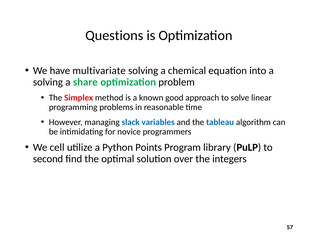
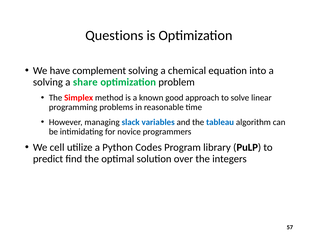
multivariate: multivariate -> complement (99, 71)
Points: Points -> Codes (149, 148)
second: second -> predict (48, 159)
